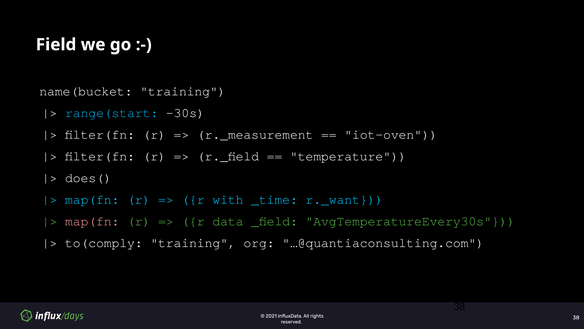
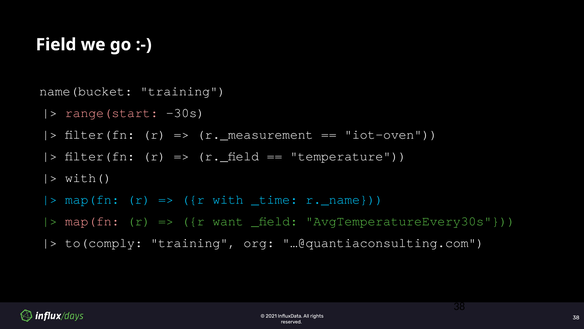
range(start colour: light blue -> pink (112, 113)
does(: does( -> with( (88, 178)
r._want: r._want -> r._name (344, 199)
data: data -> want (228, 221)
